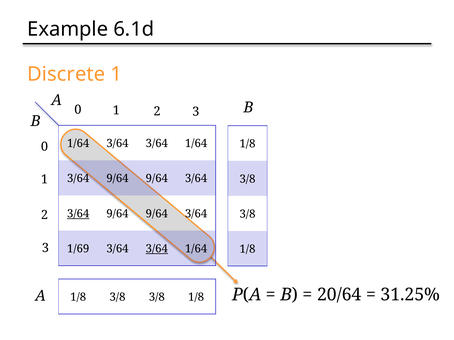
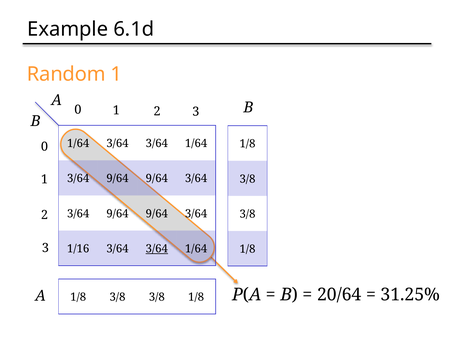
Discrete: Discrete -> Random (66, 74)
3/64 underline: present -> none (78, 214)
1/69: 1/69 -> 1/16 (78, 249)
